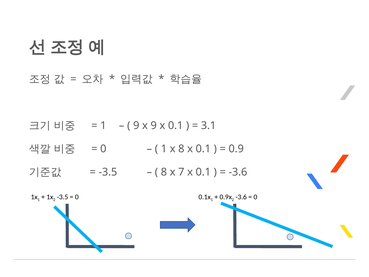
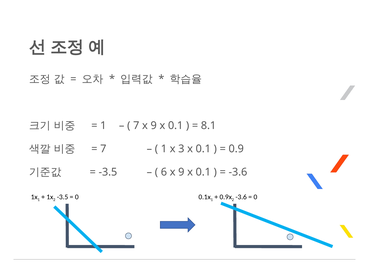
9: 9 -> 7 (136, 125)
3.1: 3.1 -> 8.1 (209, 125)
0: 0 -> 7 (103, 149)
x 8: 8 -> 3 (181, 149)
8: 8 -> 6 (164, 172)
7: 7 -> 9 (181, 172)
